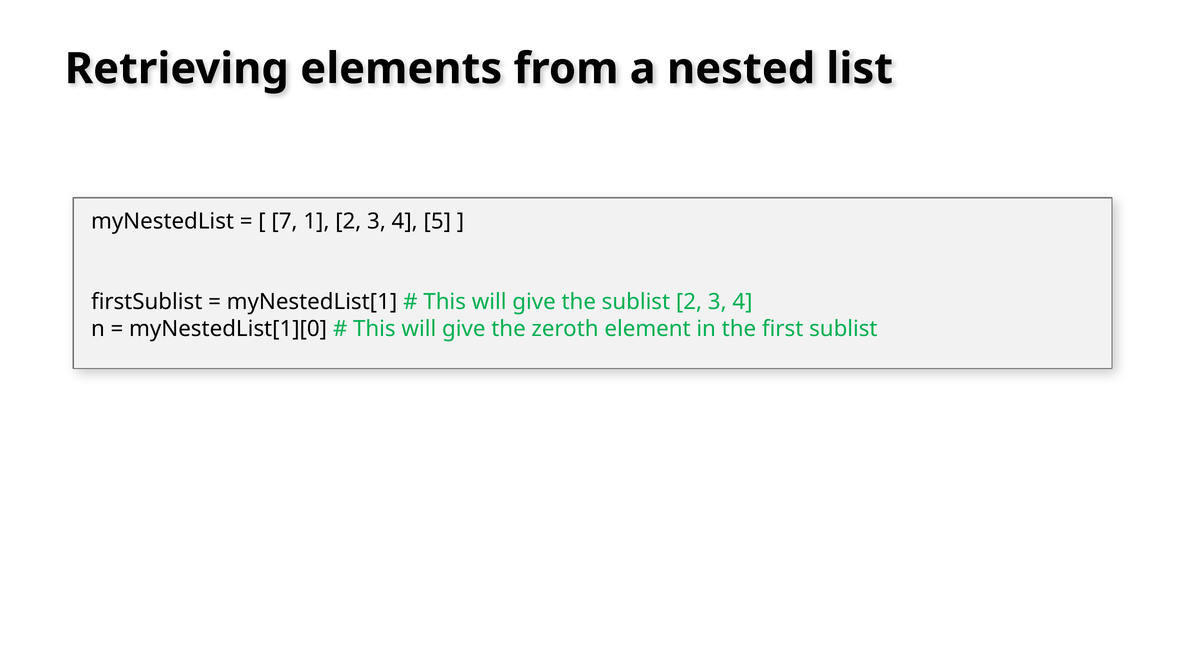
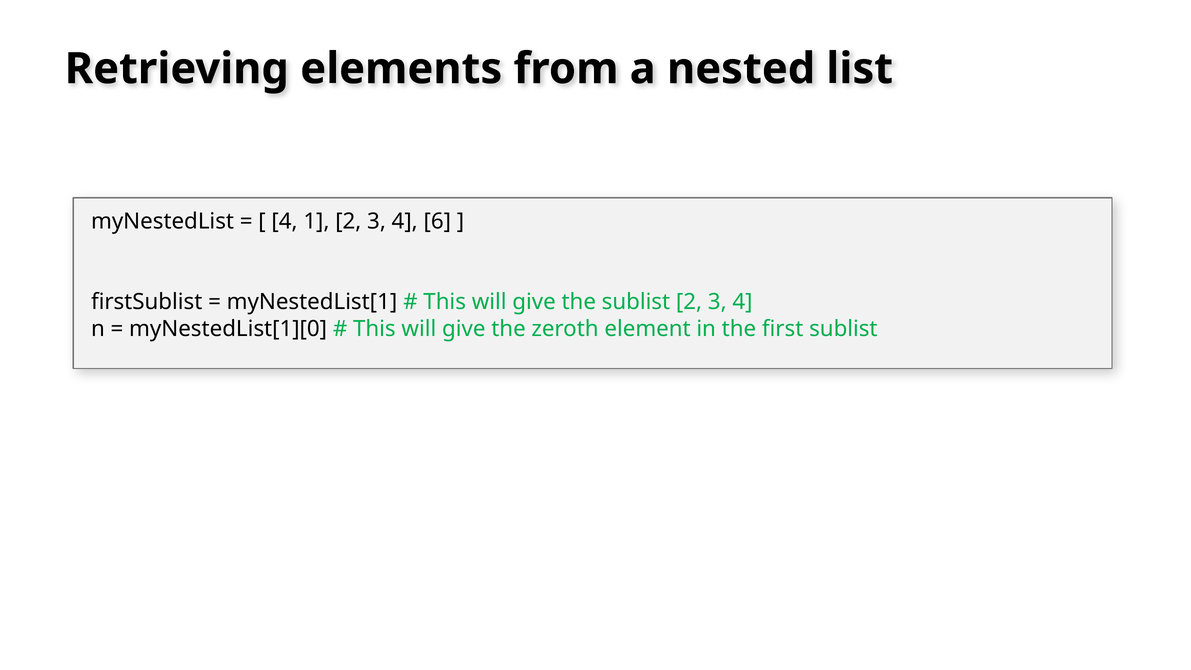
7: 7 -> 4 (285, 222)
5: 5 -> 6 (437, 222)
